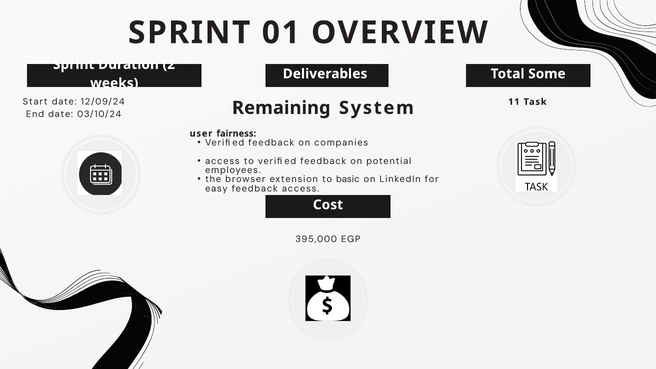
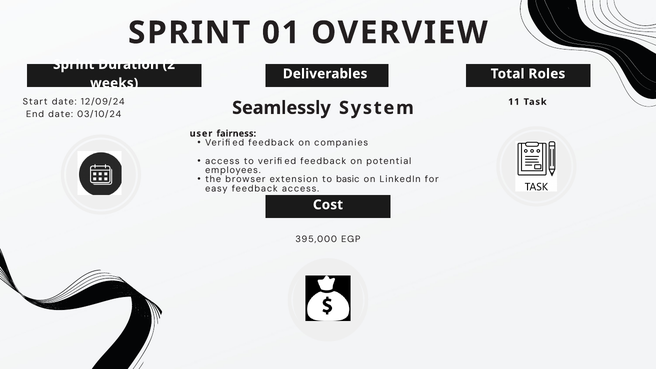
Some: Some -> Roles (547, 74)
Remaining: Remaining -> Seamlessly (281, 108)
